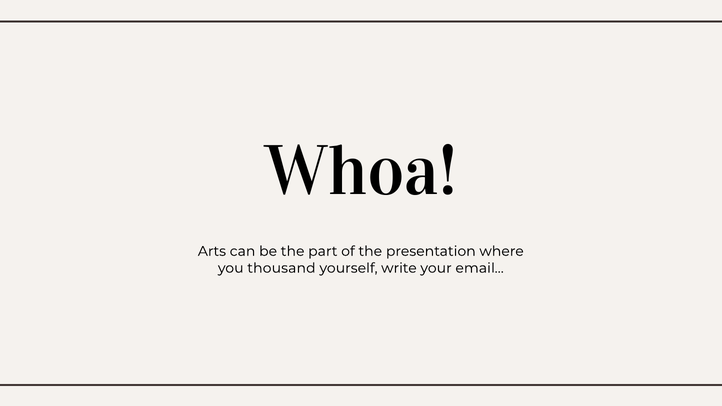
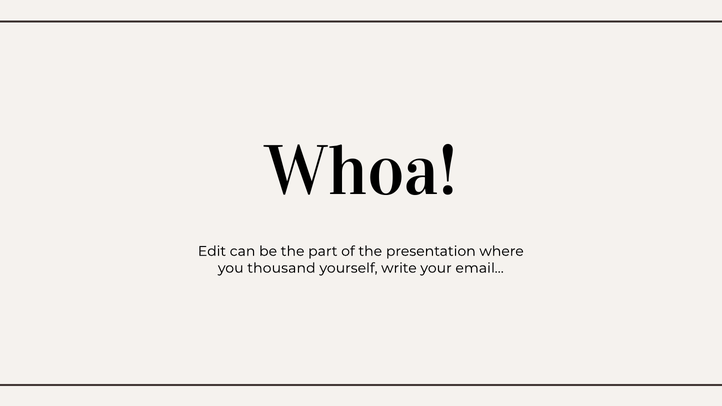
Arts: Arts -> Edit (212, 251)
